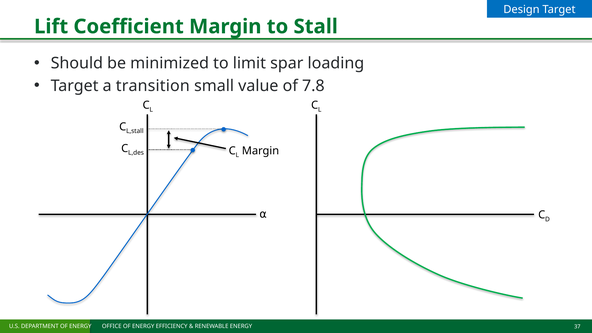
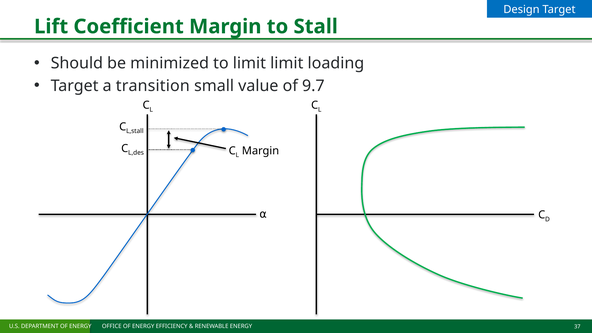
limit spar: spar -> limit (287, 63)
7.8: 7.8 -> 9.7 (313, 86)
